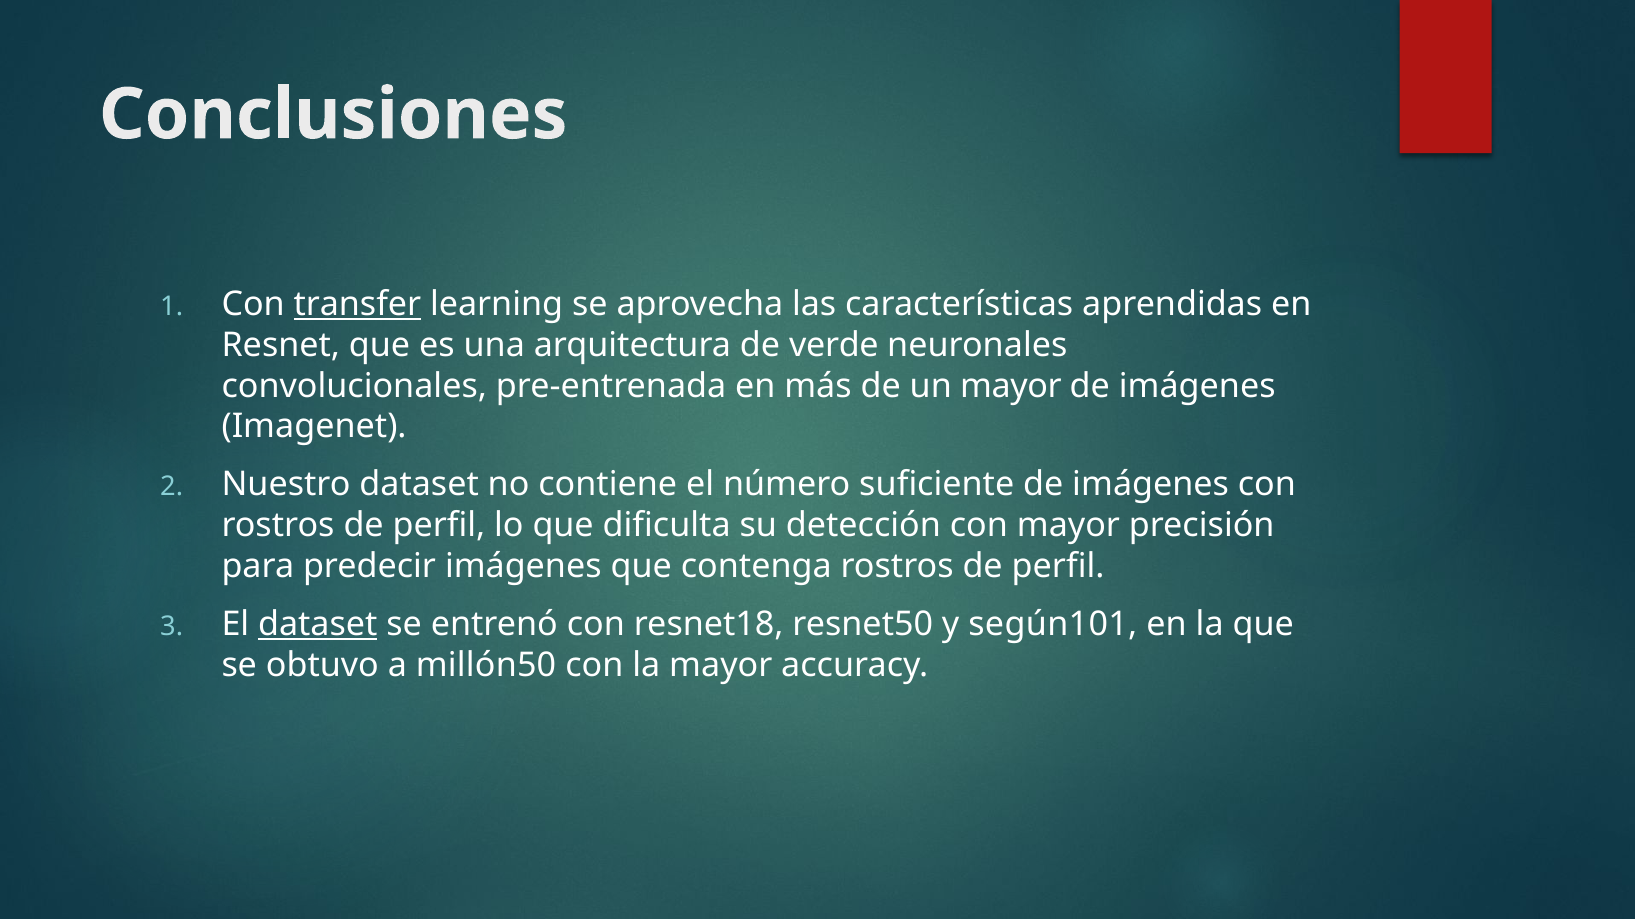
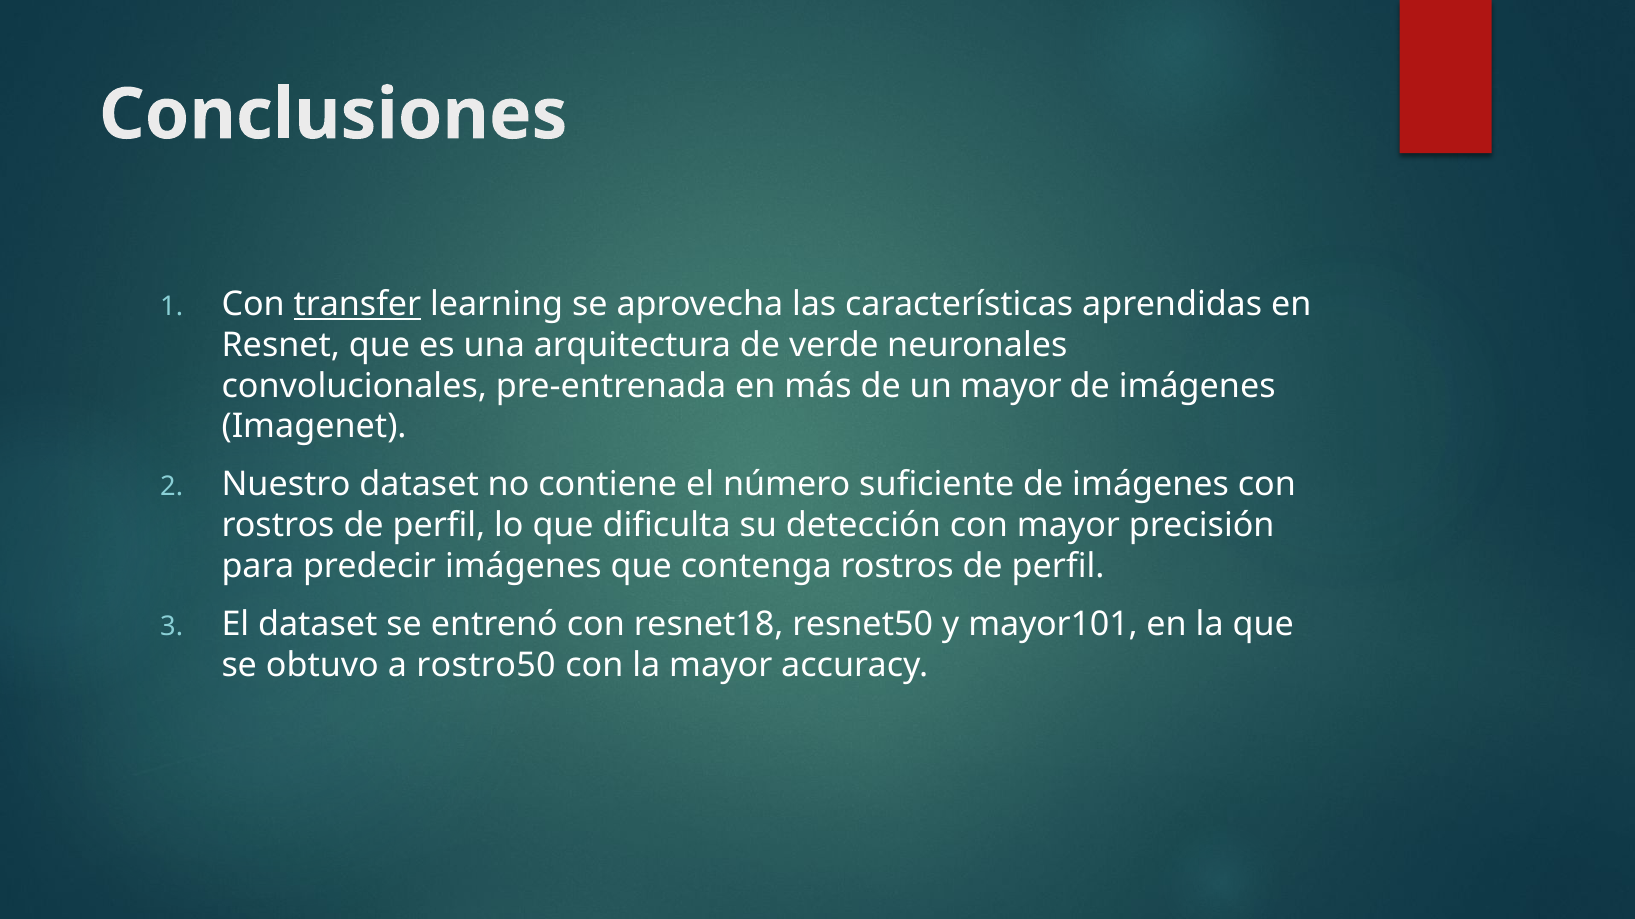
dataset underline: present -> none (318, 625)
según101: según101 -> mayor101 (1053, 625)
millón50: millón50 -> rostro50 (486, 666)
